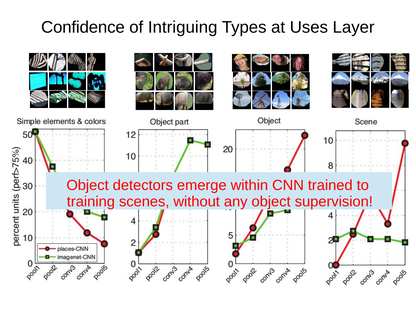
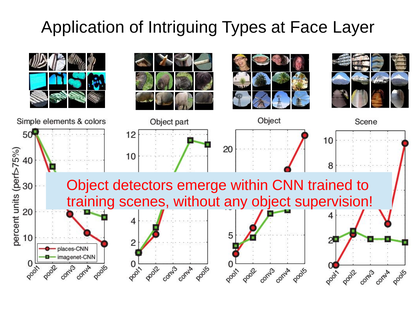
Confidence: Confidence -> Application (83, 27)
Uses: Uses -> Face (309, 27)
